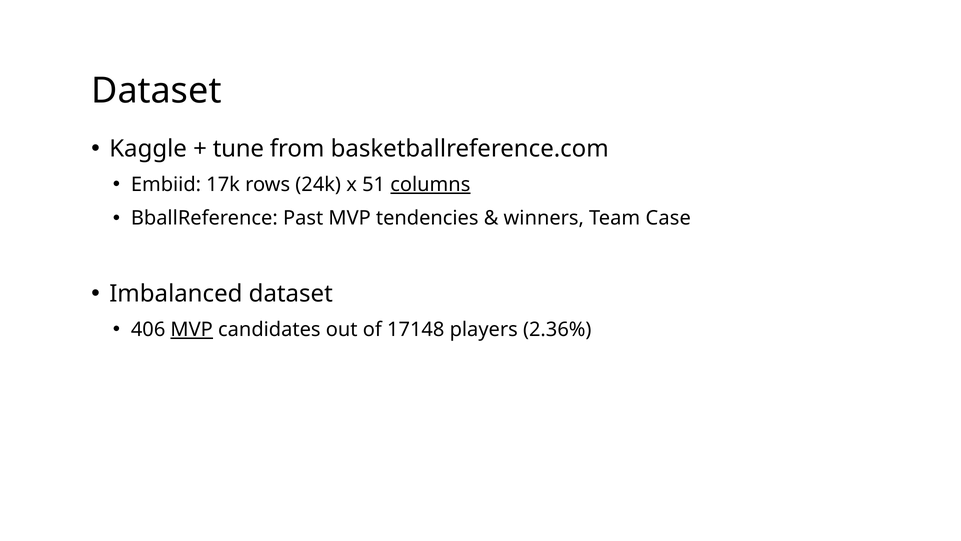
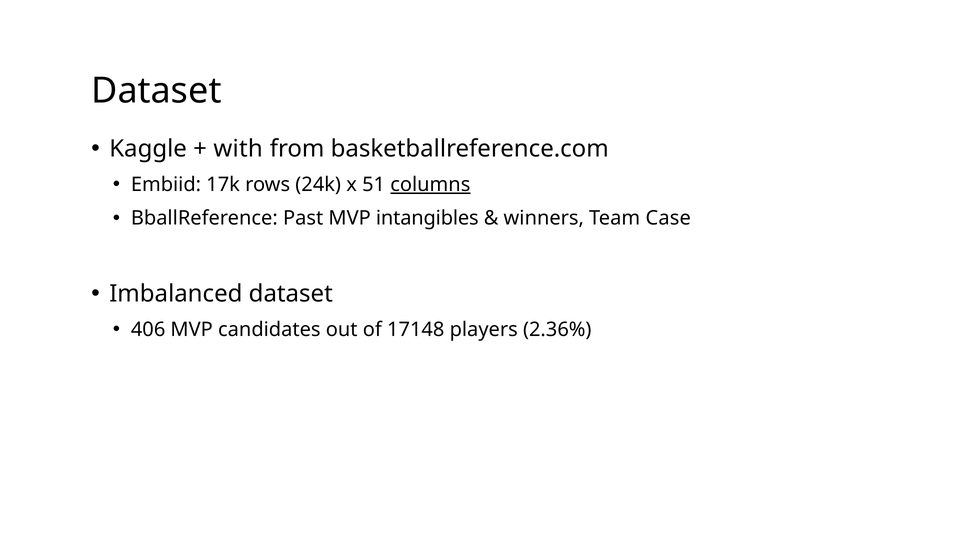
tune: tune -> with (238, 149)
tendencies: tendencies -> intangibles (427, 218)
MVP underline: present -> none (192, 329)
